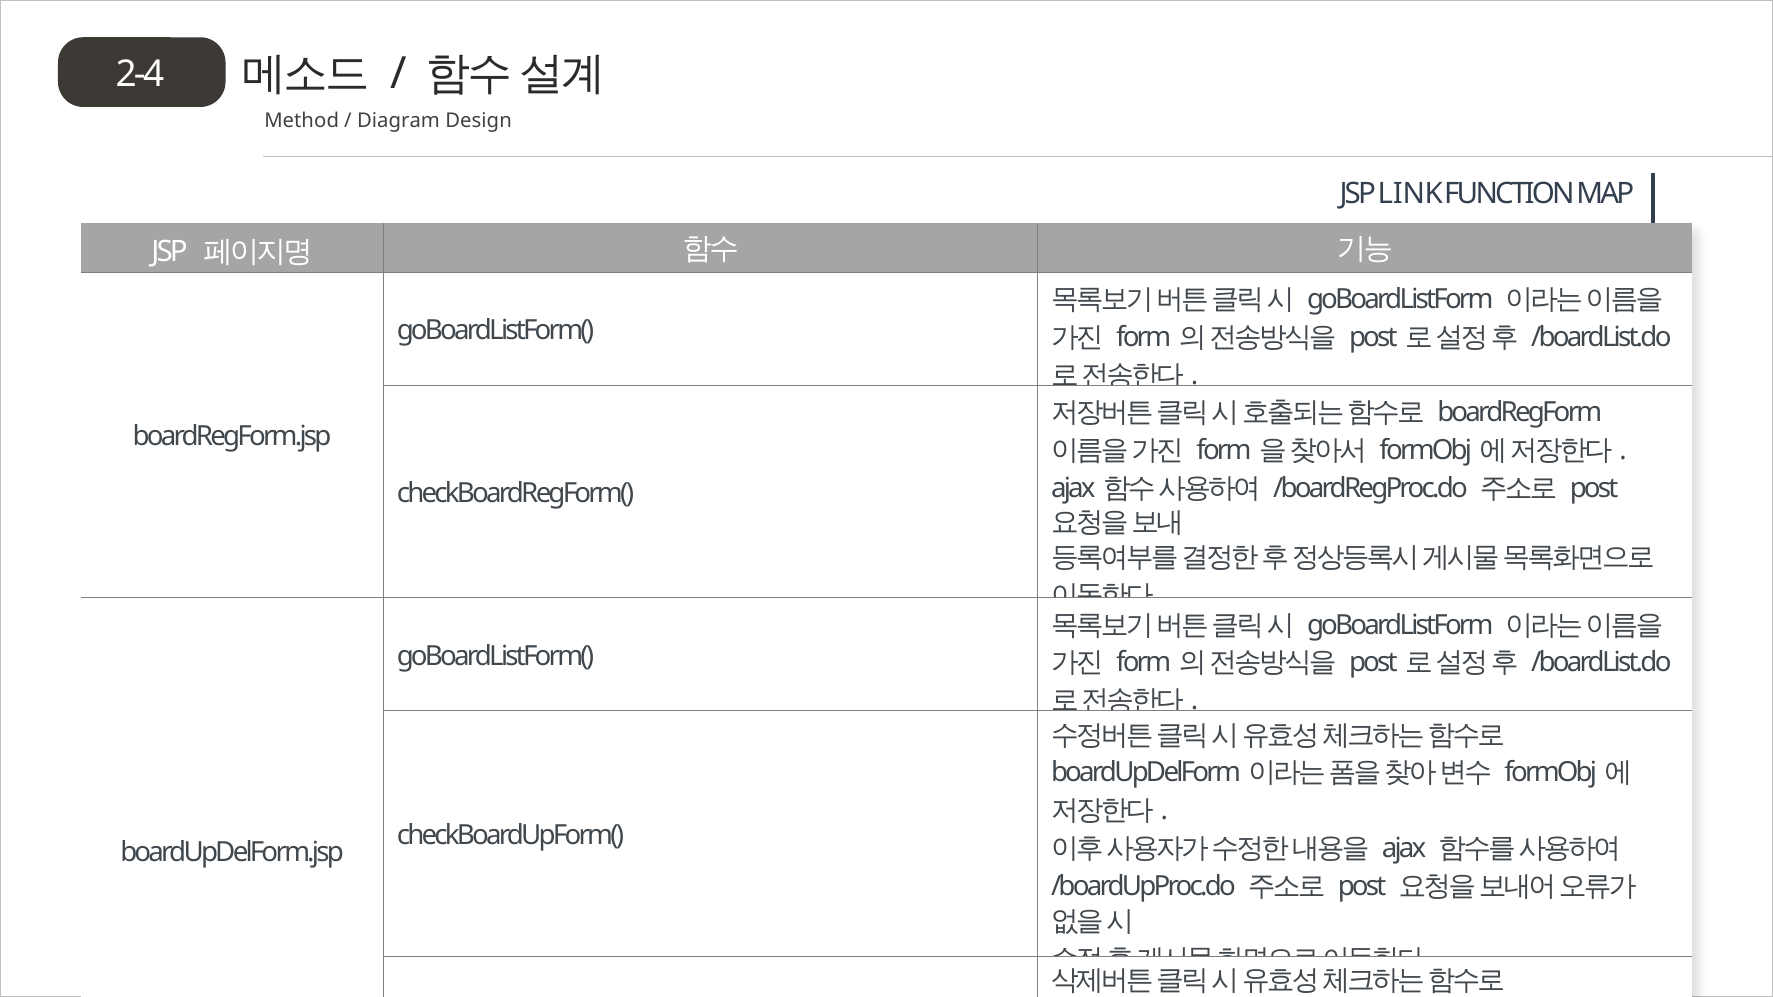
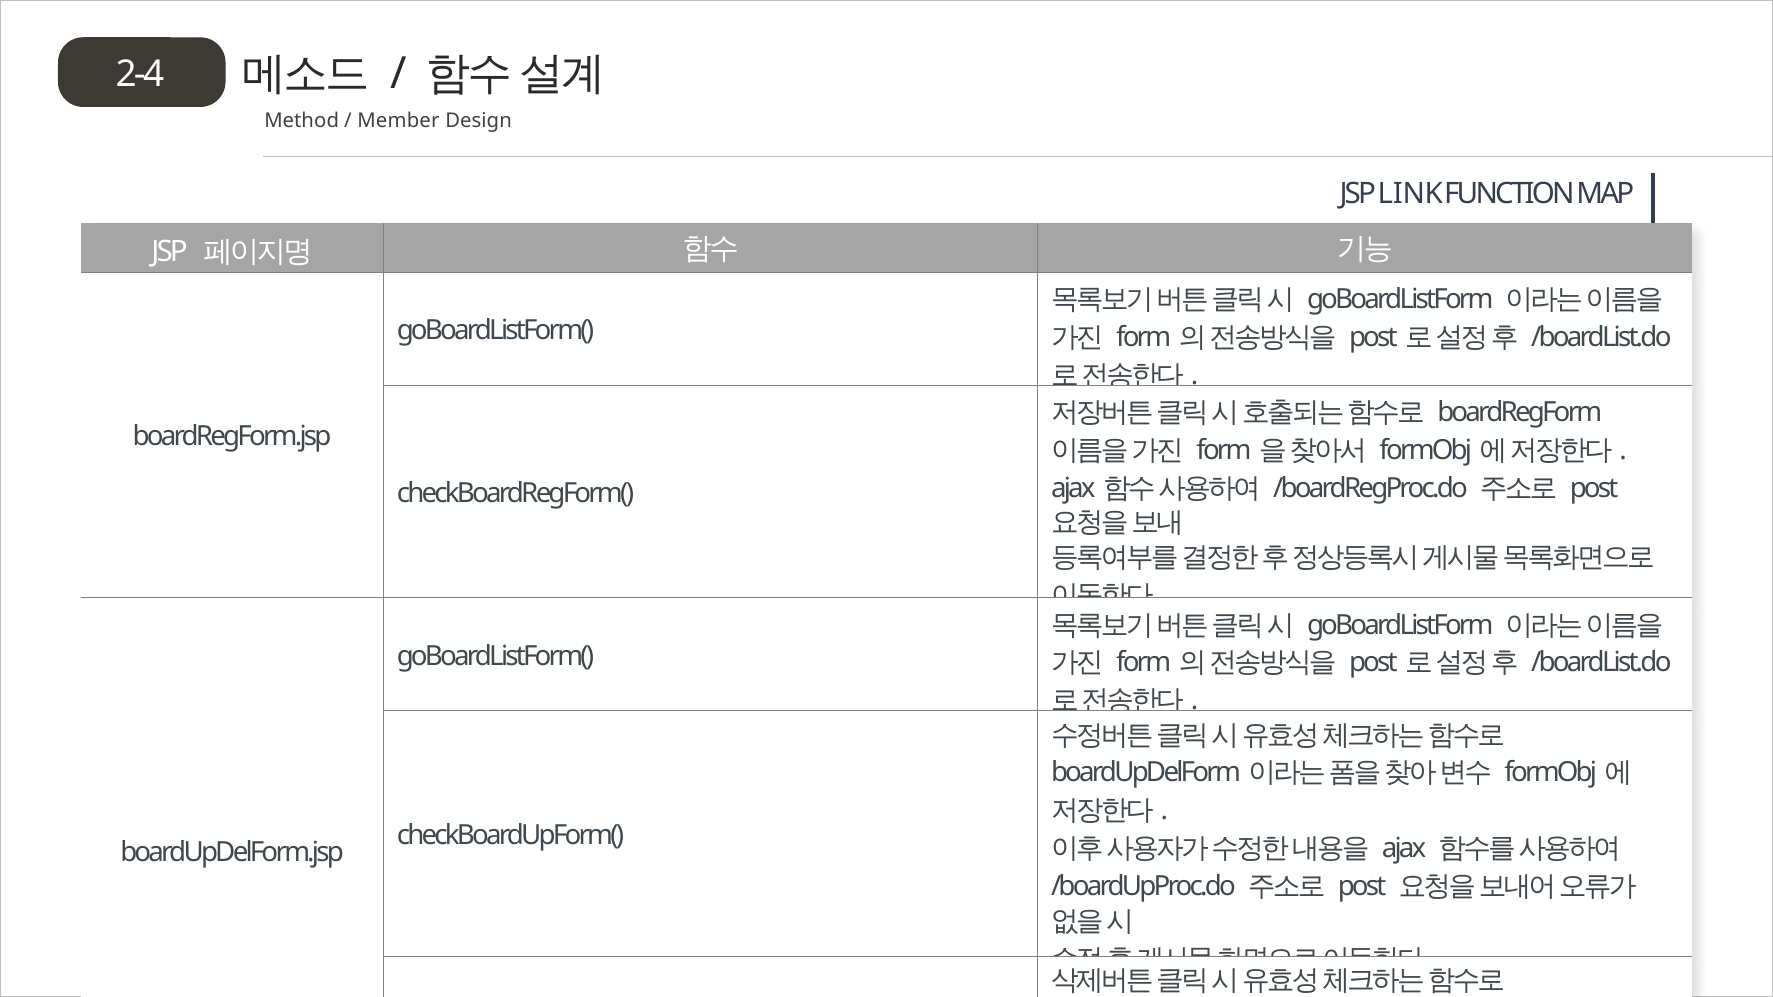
Diagram: Diagram -> Member (398, 121)
